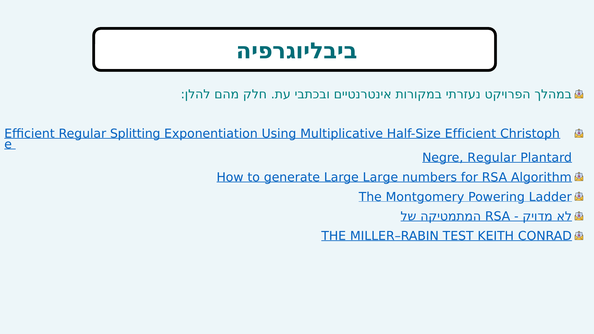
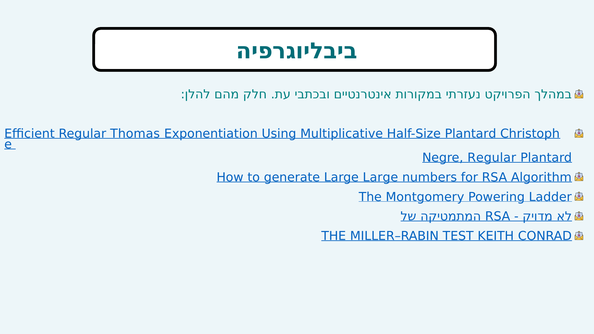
Splitting: Splitting -> Thomas (135, 134)
Half-Size Efficient: Efficient -> Plantard (471, 134)
